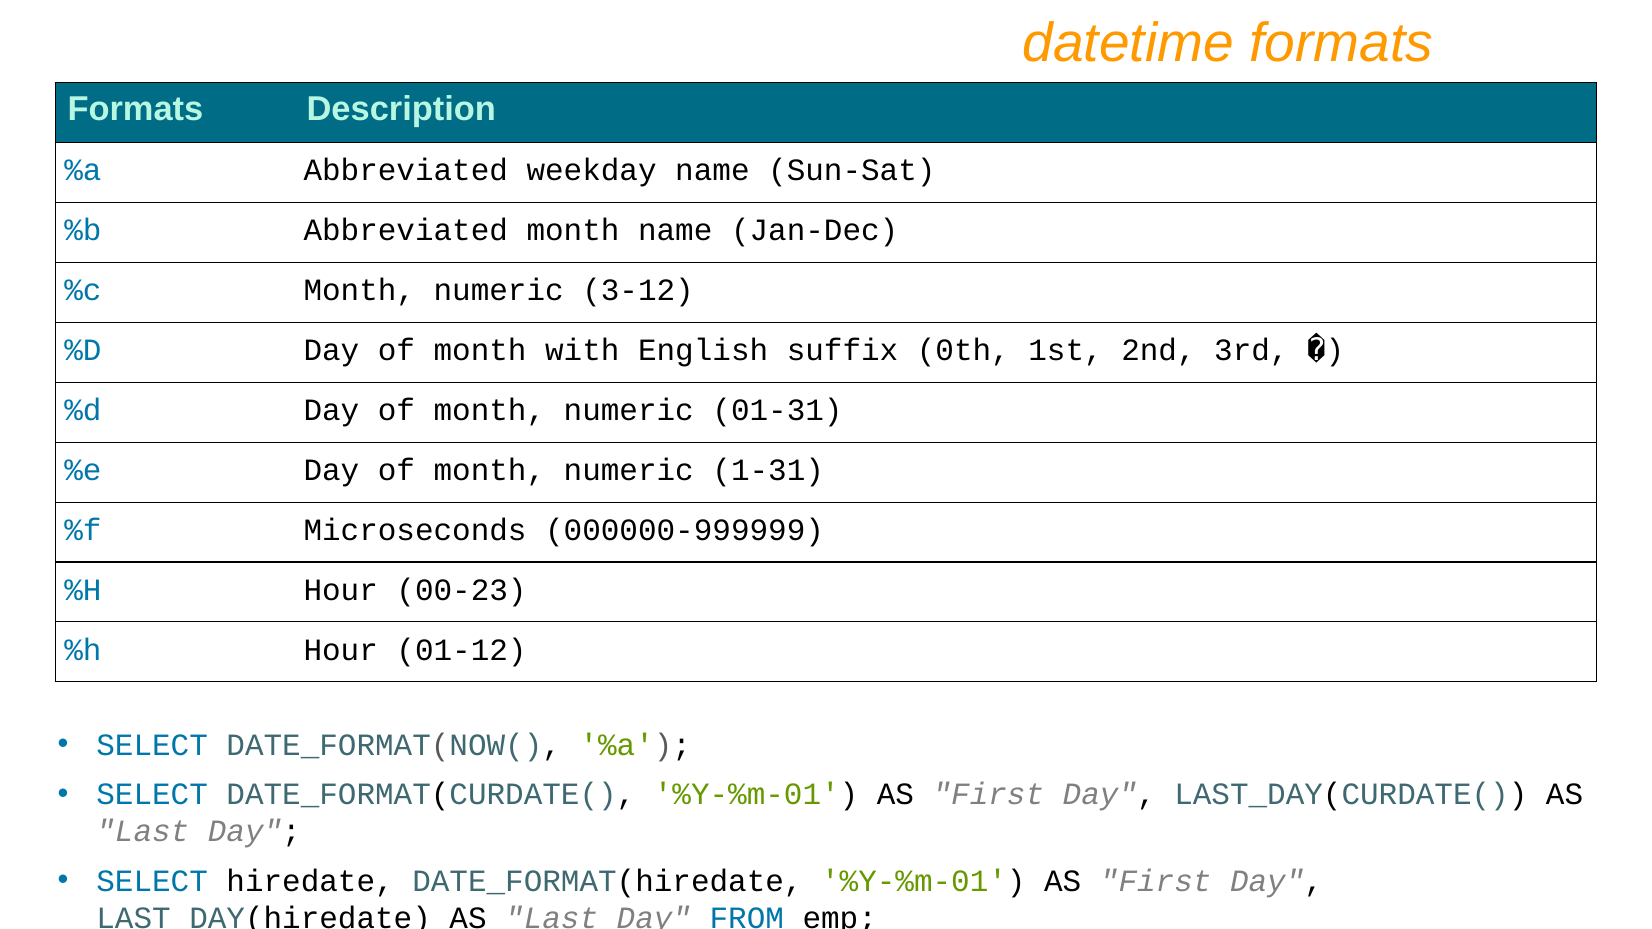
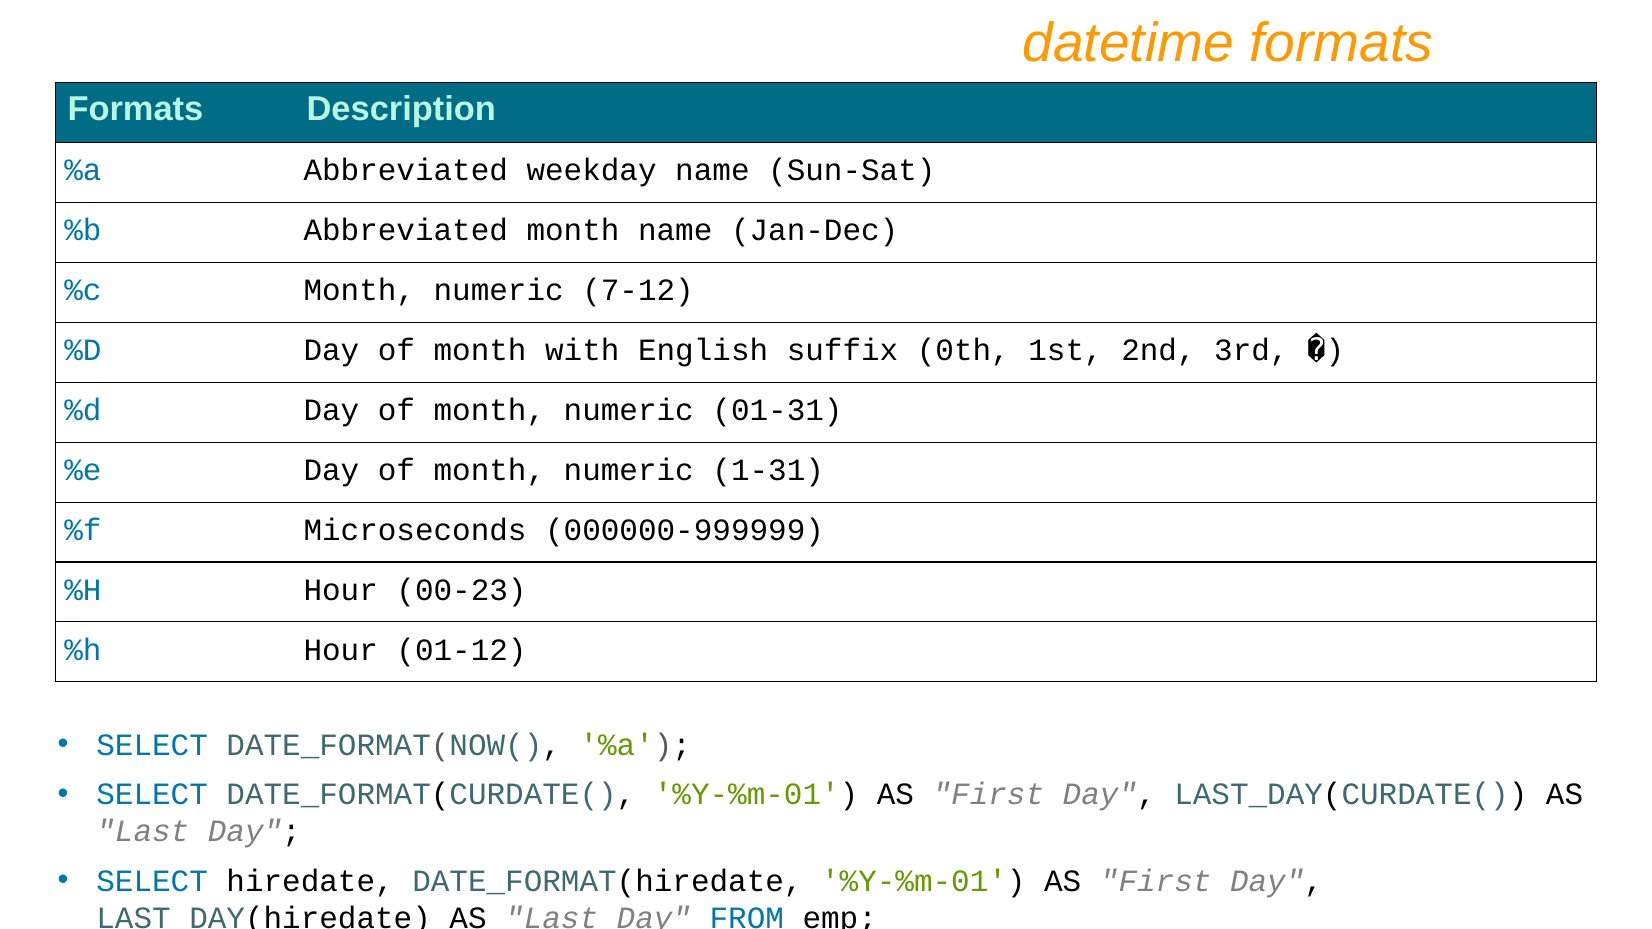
3-12: 3-12 -> 7-12 (638, 291)
